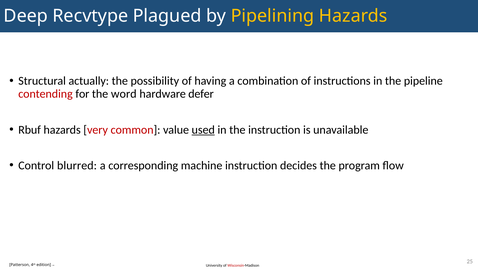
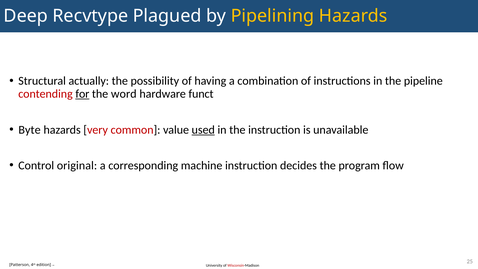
for underline: none -> present (82, 94)
defer: defer -> funct (201, 94)
Rbuf: Rbuf -> Byte (30, 130)
blurred: blurred -> original (77, 165)
